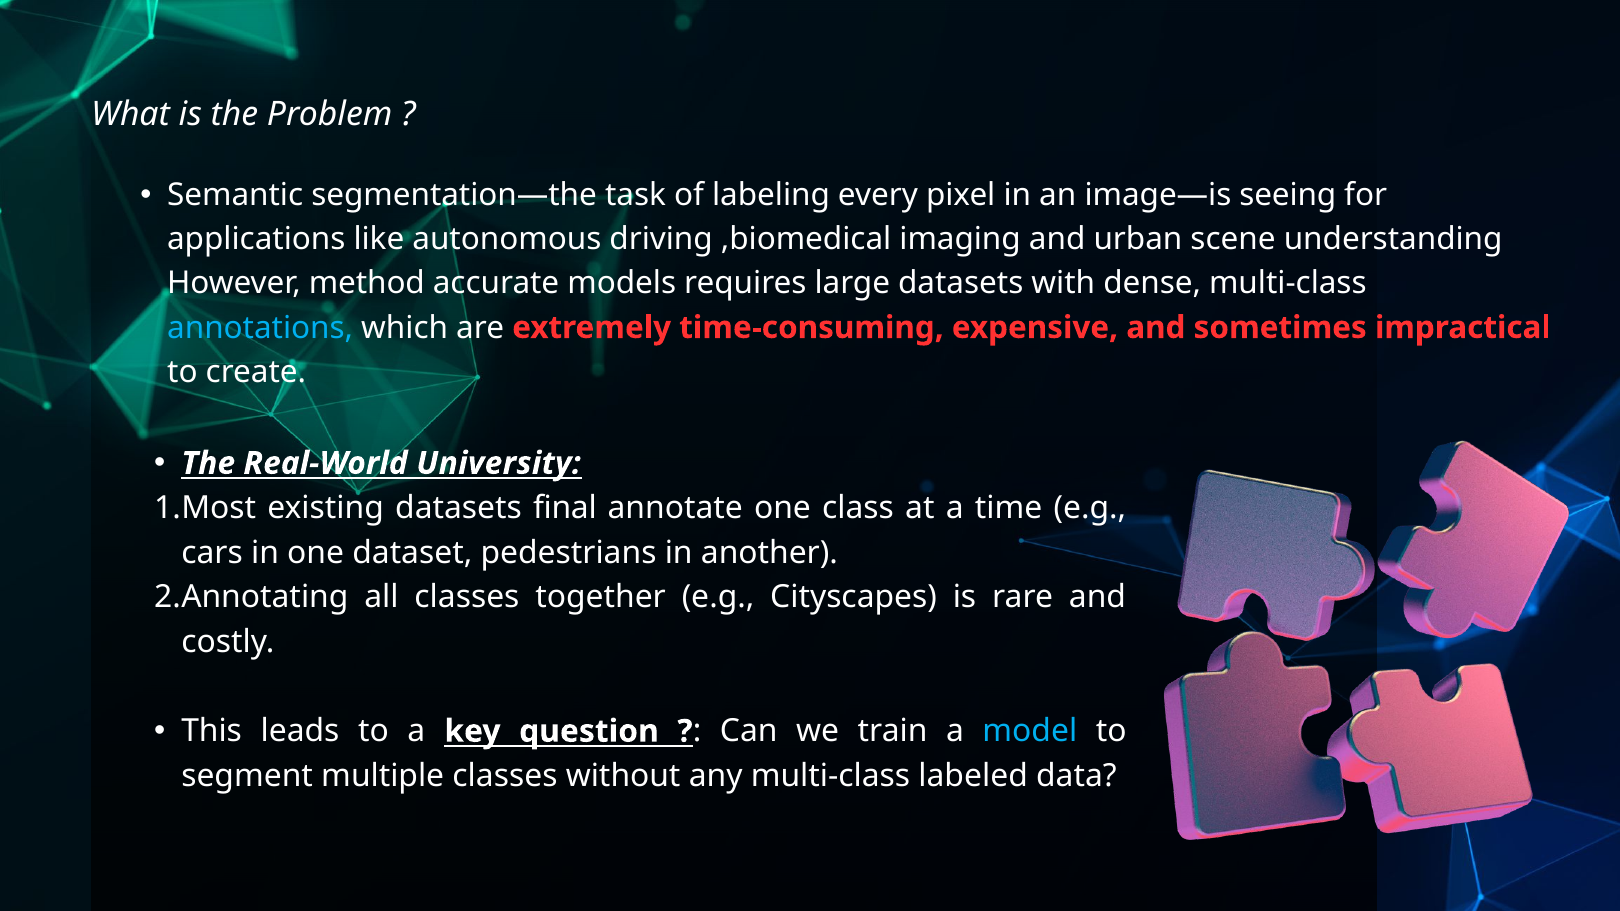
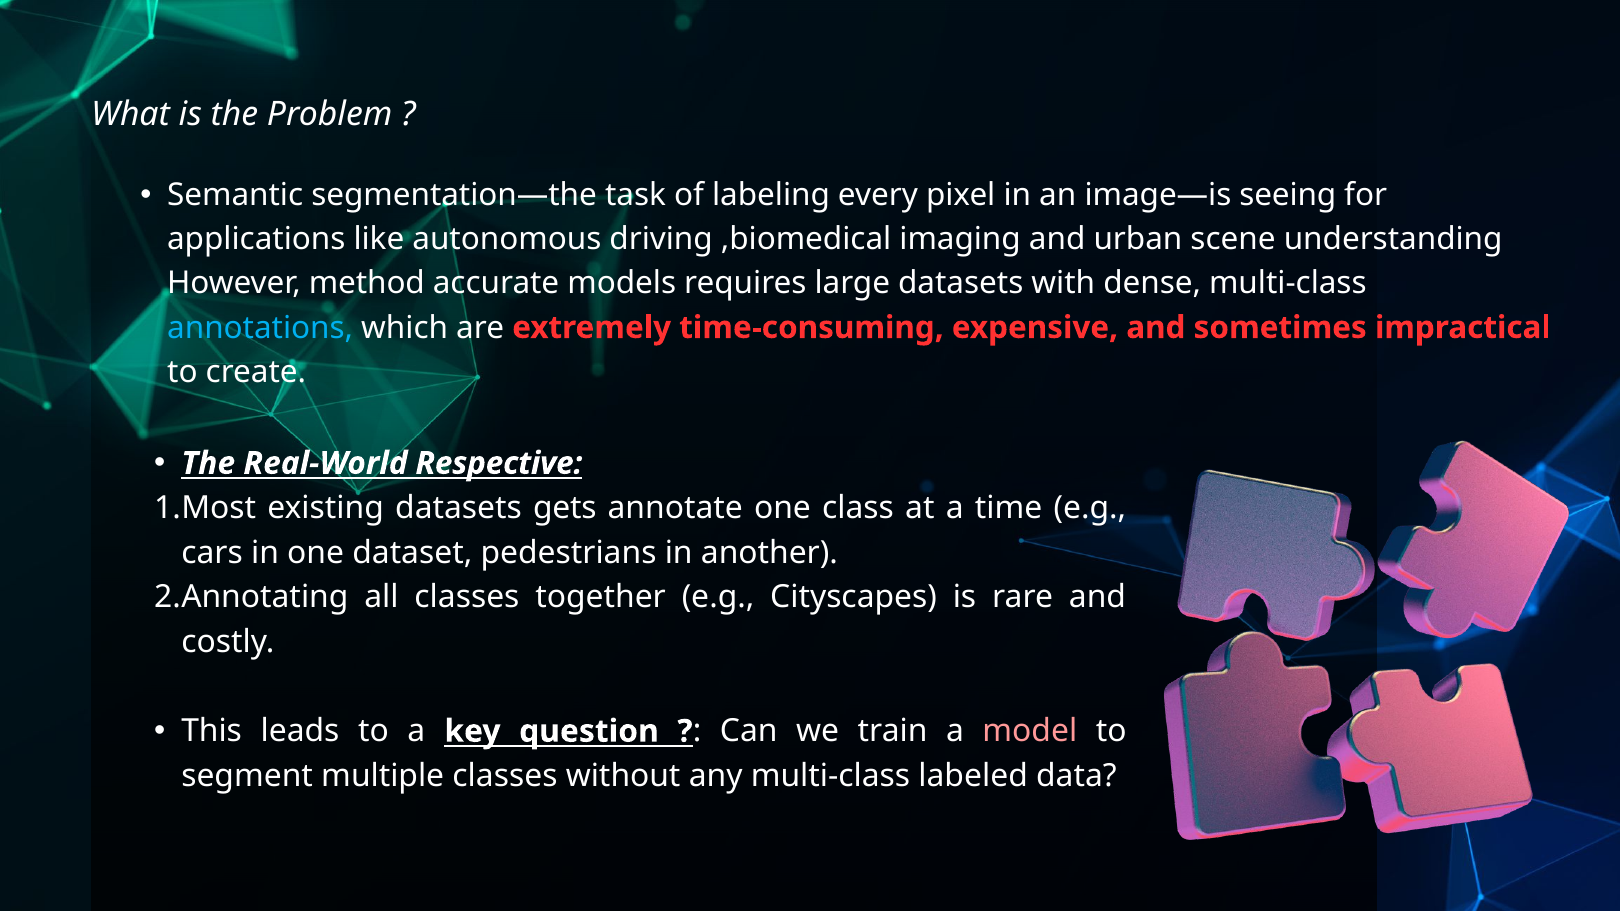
University: University -> Respective (499, 463)
final: final -> gets (565, 508)
model colour: light blue -> pink (1030, 731)
